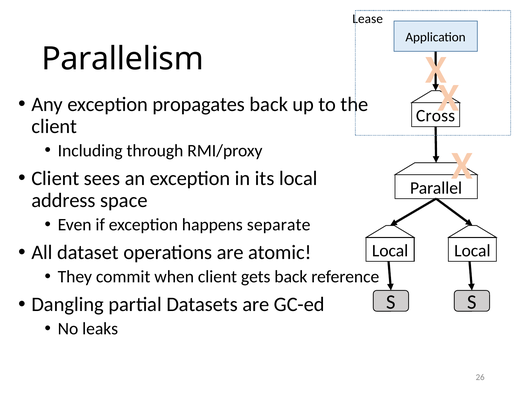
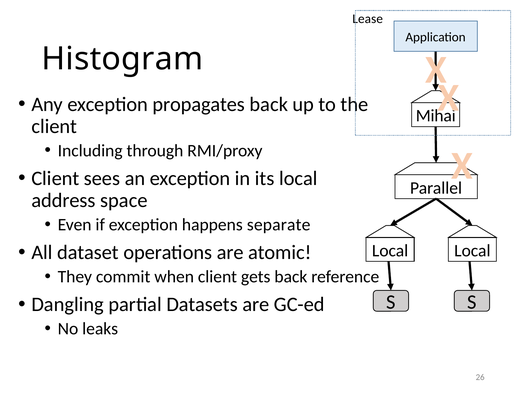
Parallelism: Parallelism -> Histogram (122, 59)
Cross: Cross -> Mihai (436, 116)
